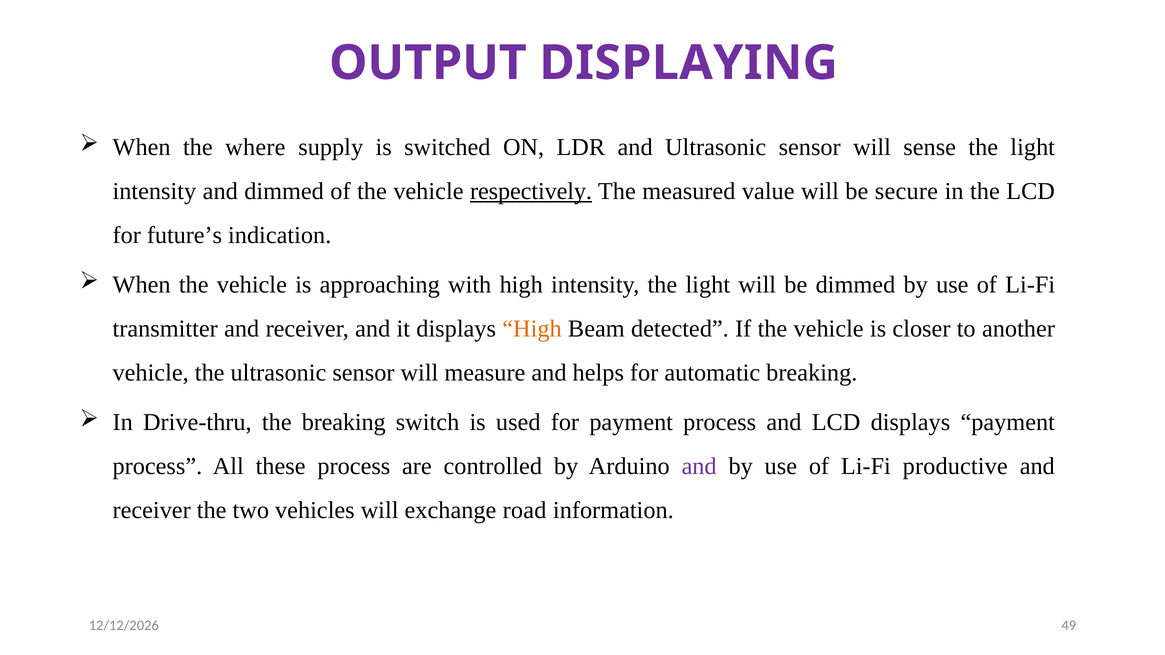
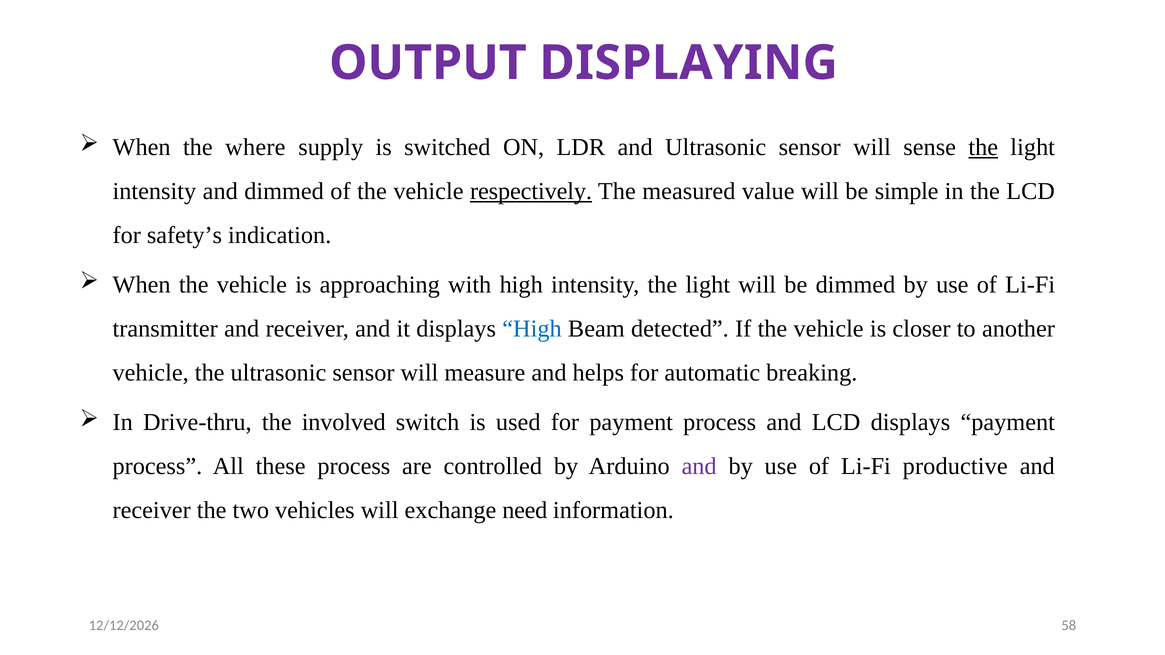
the underline: none -> present (983, 147)
secure: secure -> simple (907, 191)
future’s: future’s -> safety’s (184, 235)
High colour: orange -> blue (532, 329)
the breaking: breaking -> involved (344, 423)
road: road -> need (525, 511)
49: 49 -> 58 (1069, 626)
